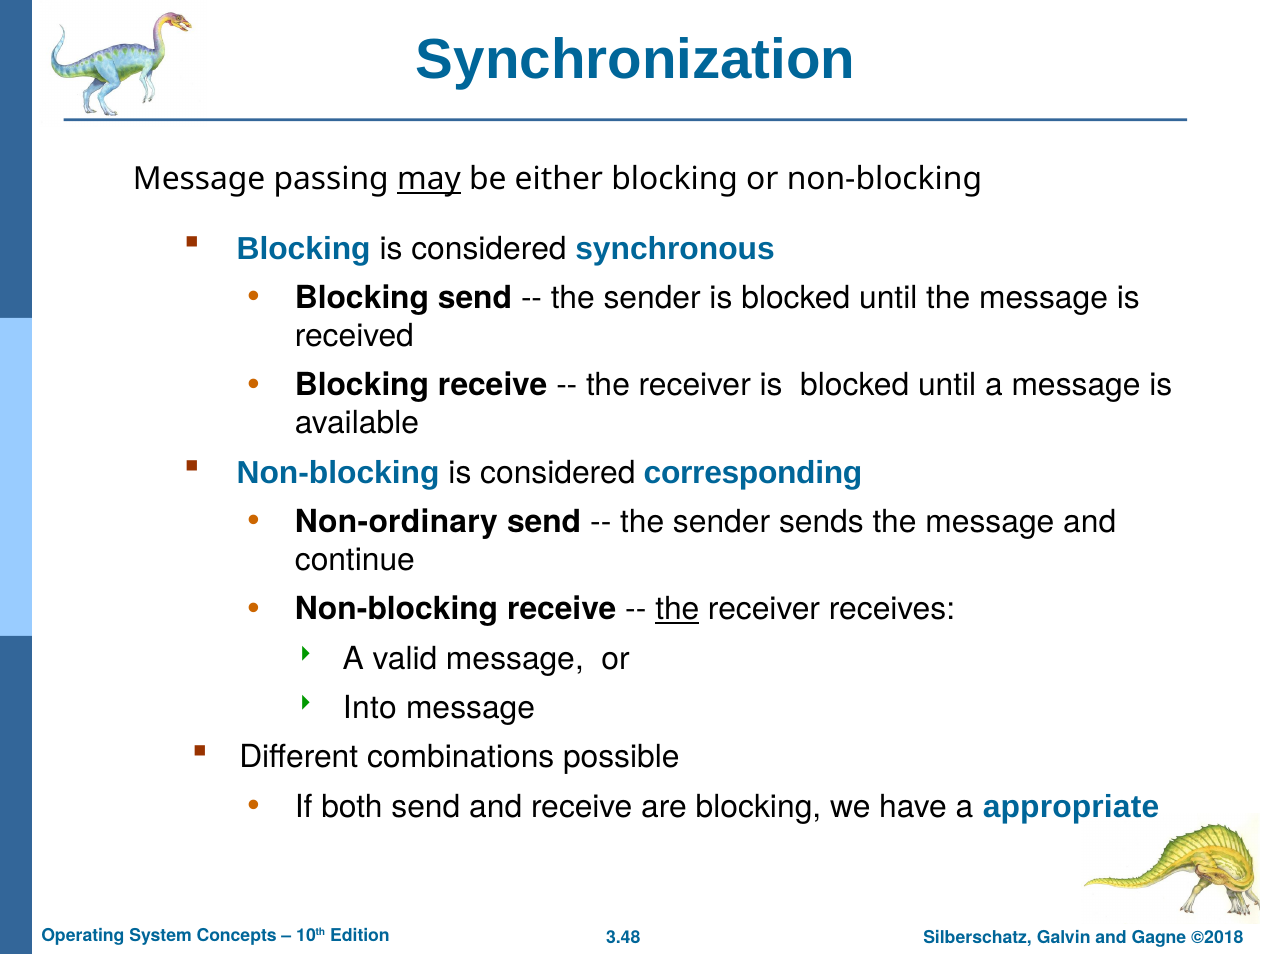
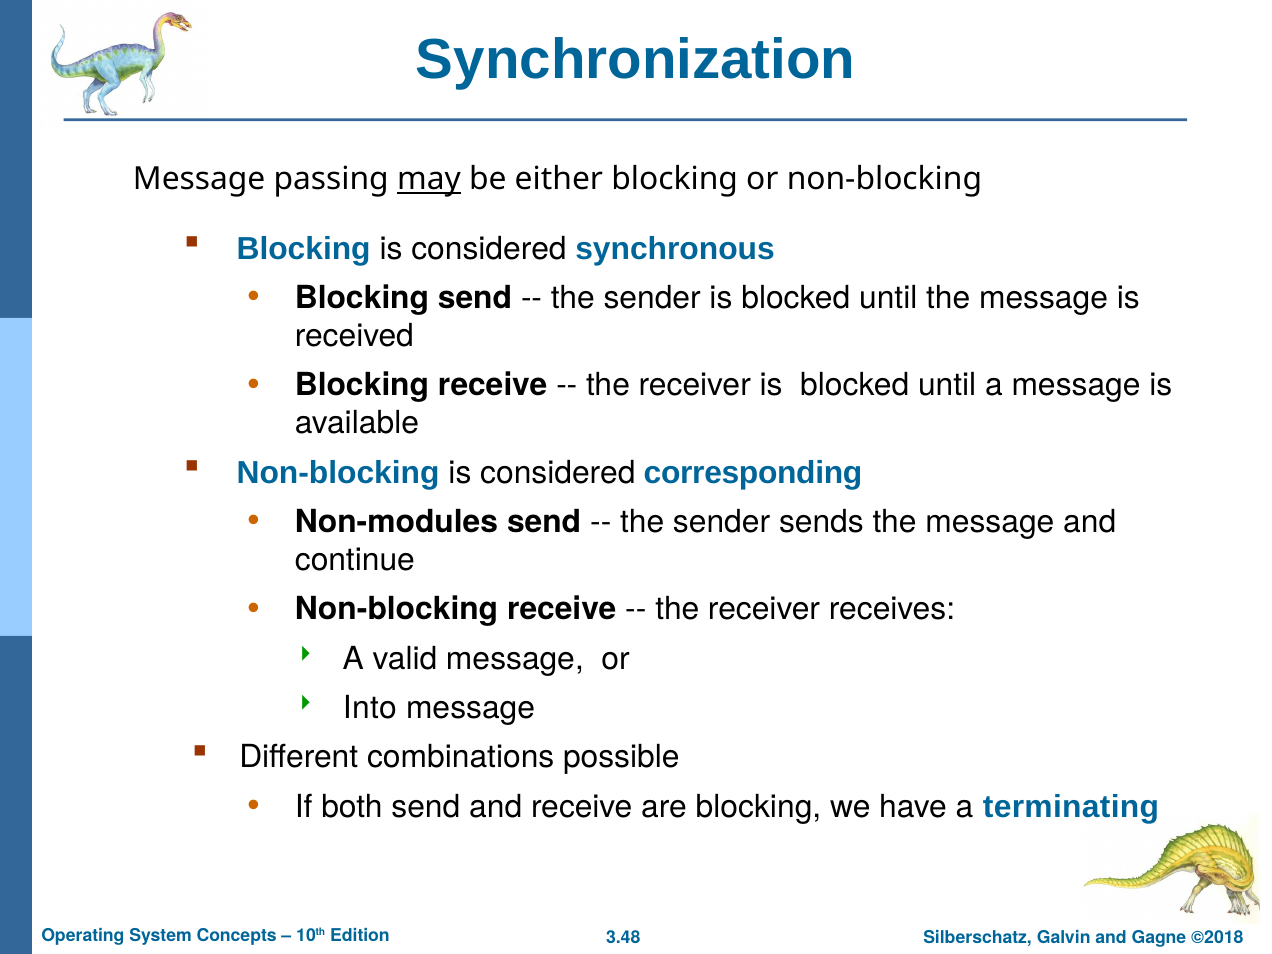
Non-ordinary: Non-ordinary -> Non-modules (397, 522)
the underline: present -> none (677, 609)
appropriate: appropriate -> terminating (1071, 807)
